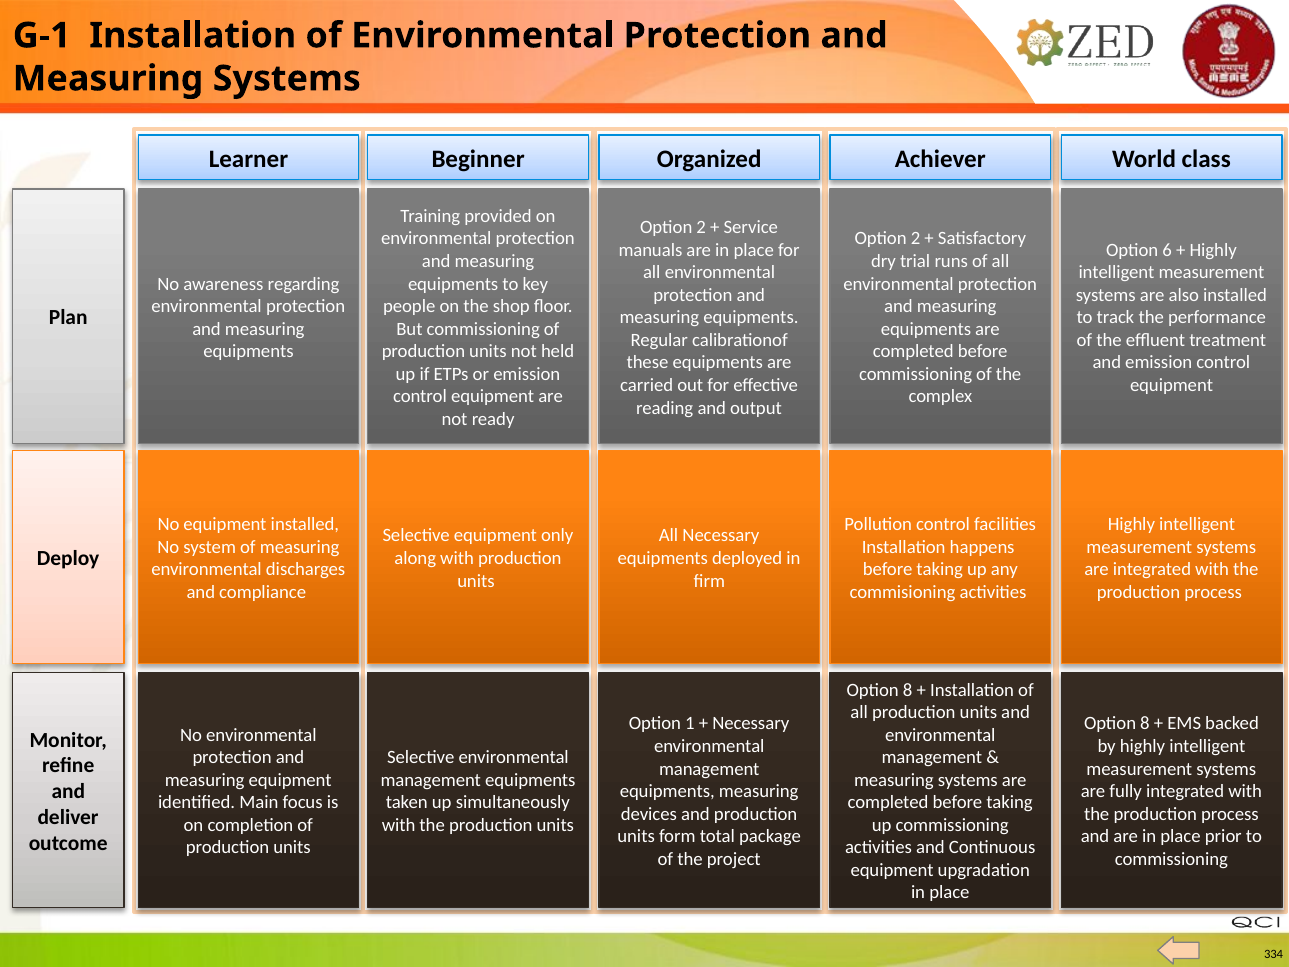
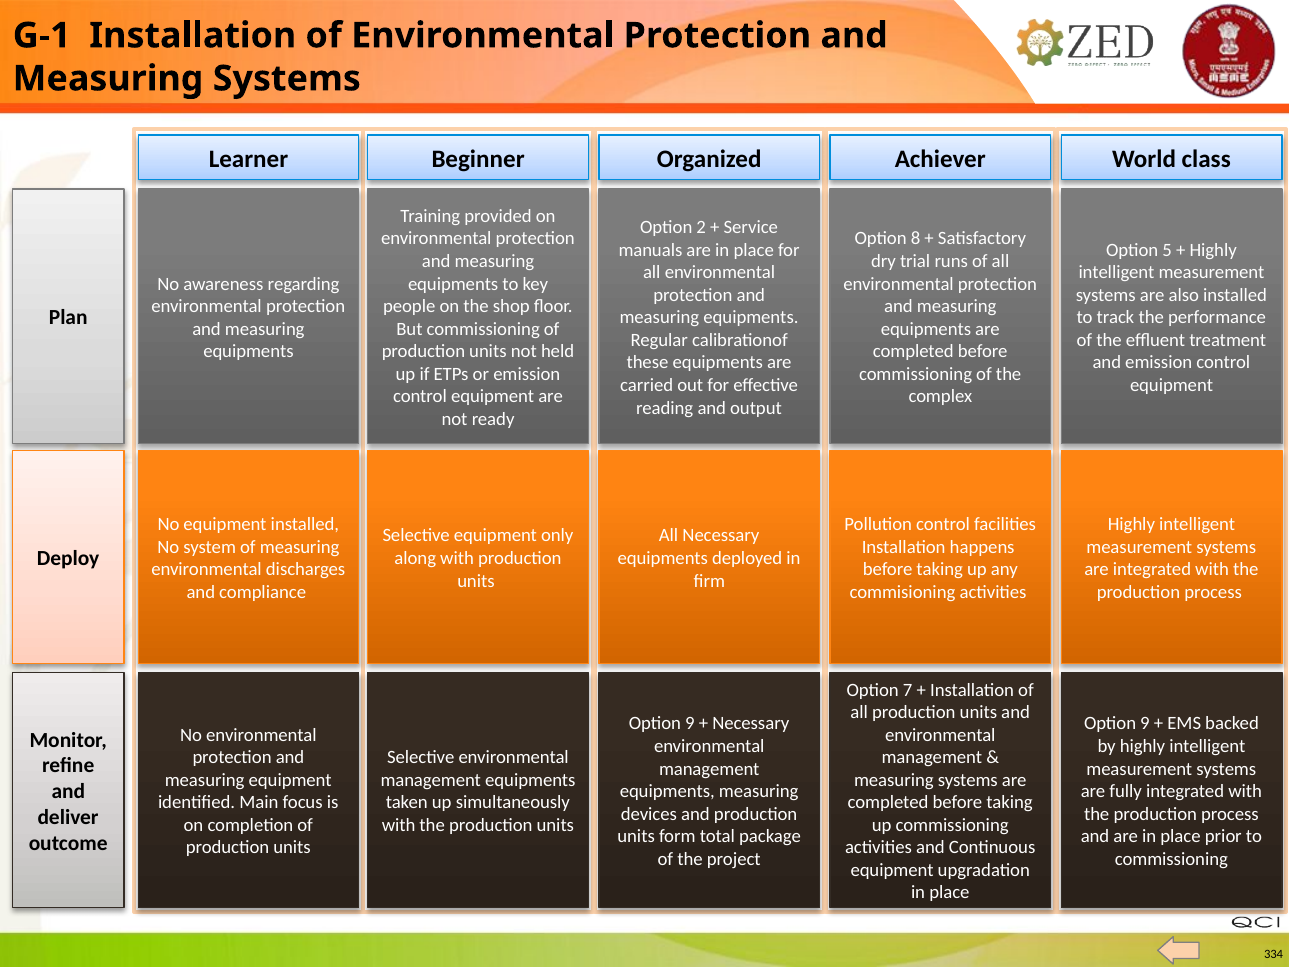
2: 2 -> 8 (916, 239)
6: 6 -> 5 (1167, 250)
8: 8 -> 7 (908, 690)
1: 1 -> 9 (690, 724)
8: 8 -> 9 (1145, 724)
